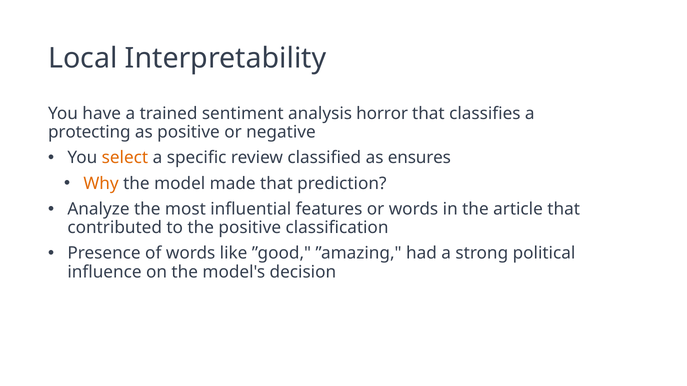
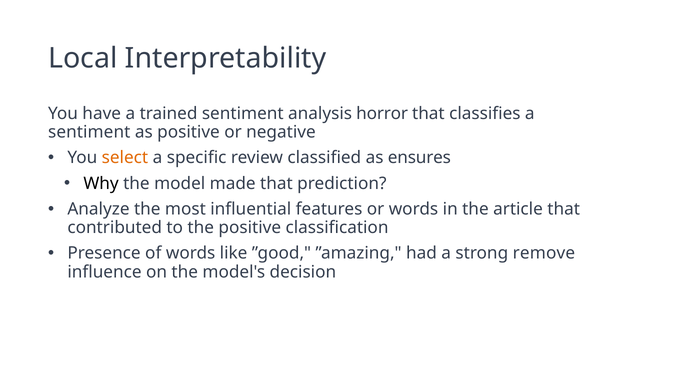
protecting: protecting -> sentiment (89, 132)
Why colour: orange -> black (101, 184)
political: political -> remove (544, 254)
